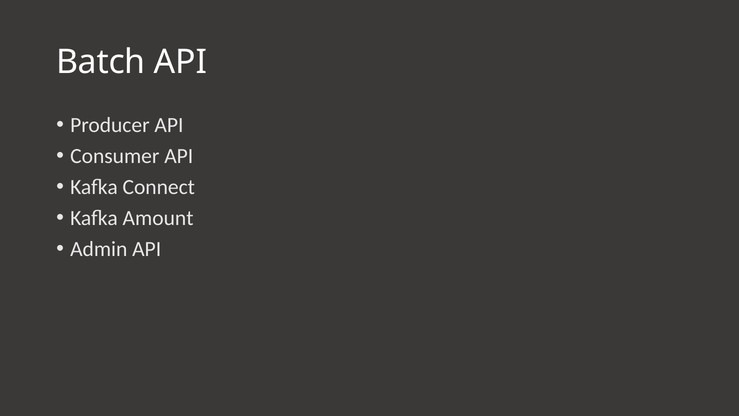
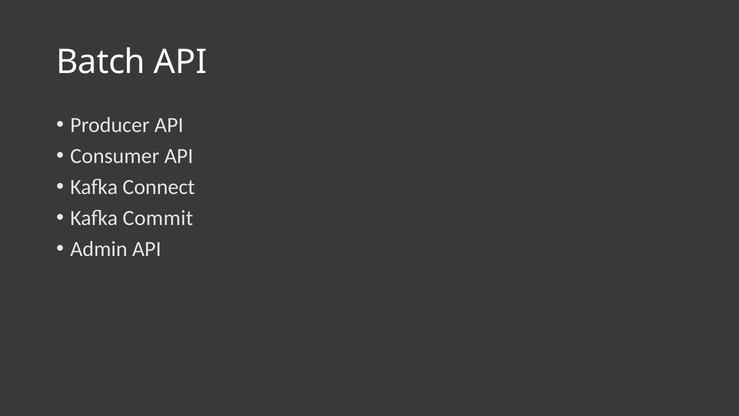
Amount: Amount -> Commit (158, 218)
